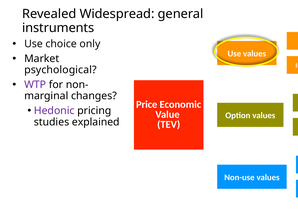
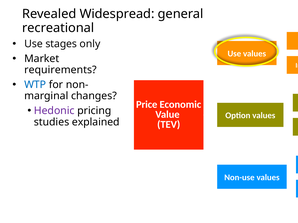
instruments: instruments -> recreational (58, 28)
choice: choice -> stages (61, 44)
psychological: psychological -> requirements (60, 70)
WTP colour: purple -> blue (35, 85)
